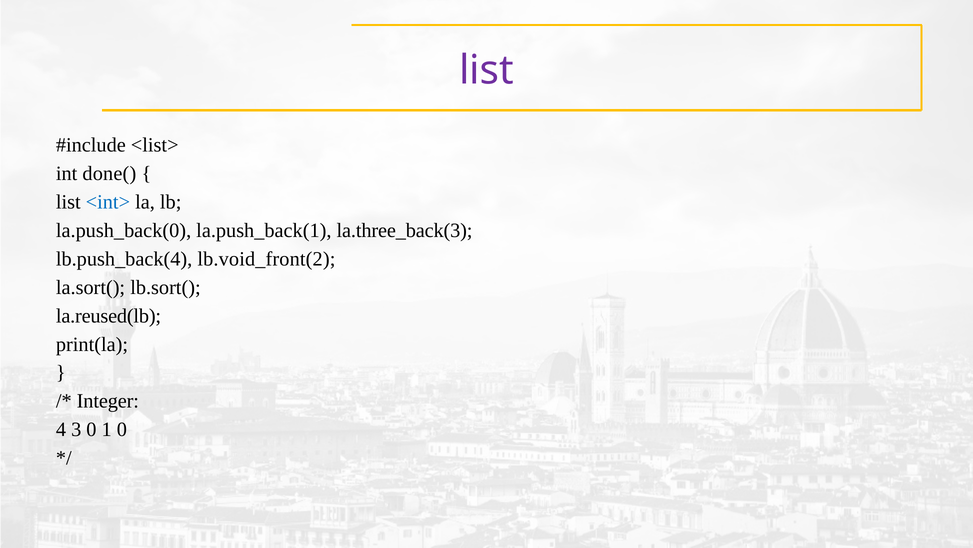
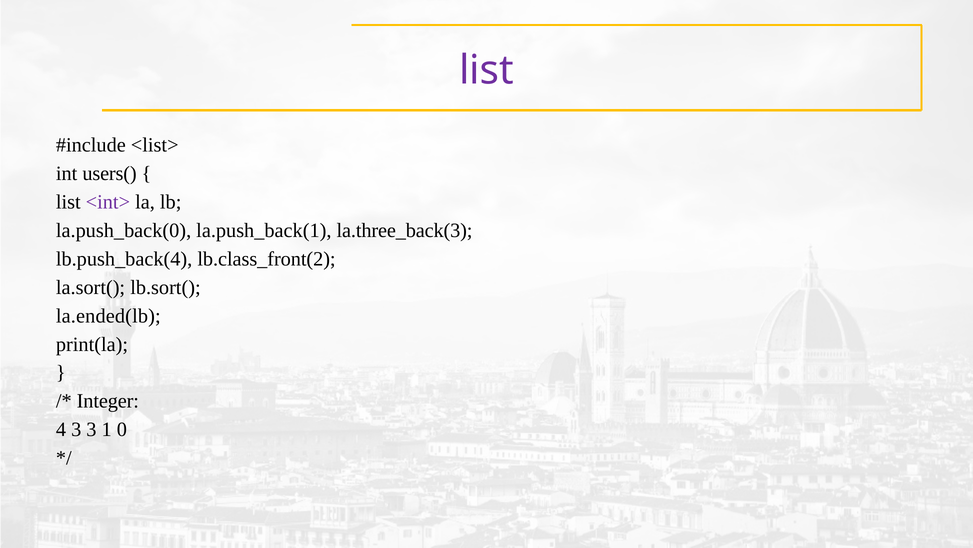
done(: done( -> users( (110, 173)
<int> colour: blue -> purple (108, 202)
lb.void_front(2: lb.void_front(2 -> lb.class_front(2 (267, 259)
la.reused(lb: la.reused(lb -> la.ended(lb (108, 316)
3 0: 0 -> 3 (91, 429)
